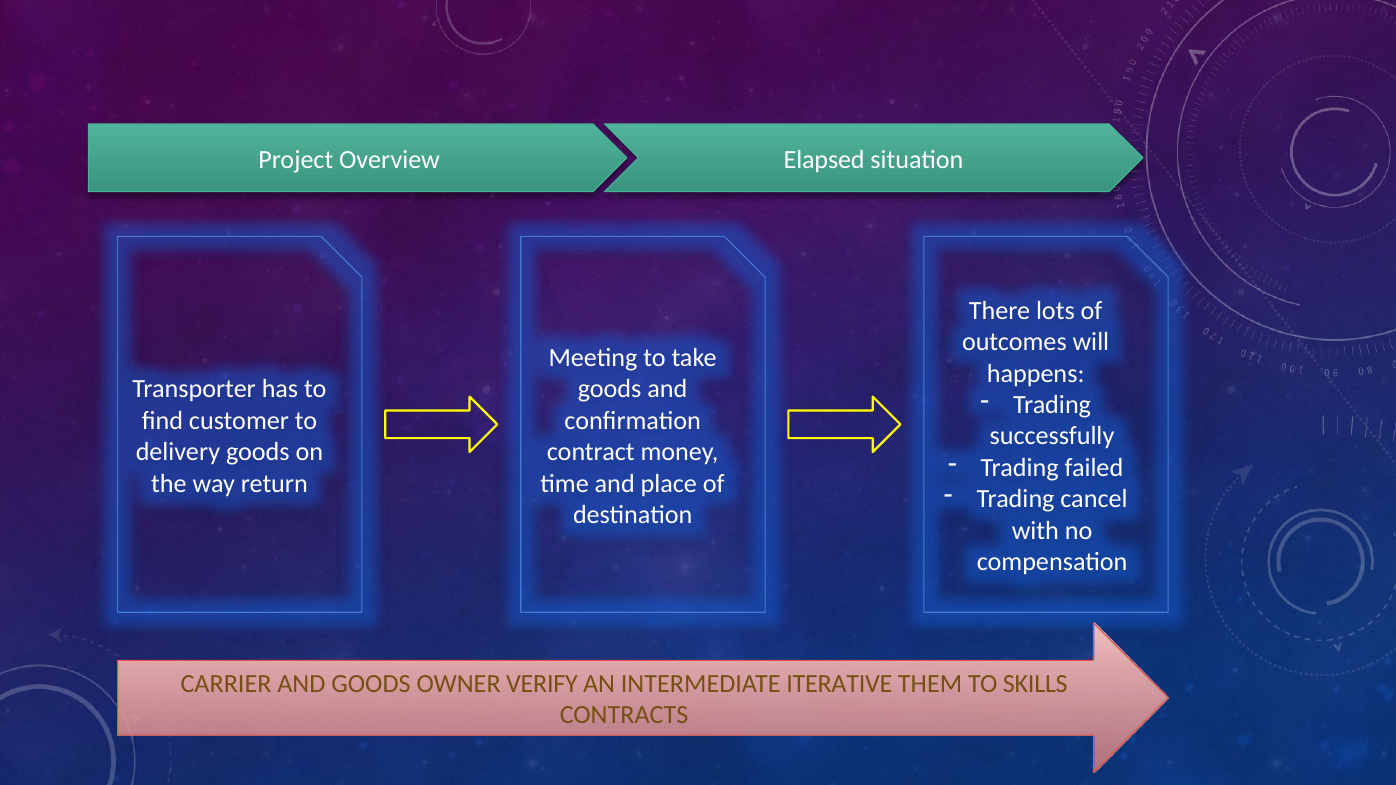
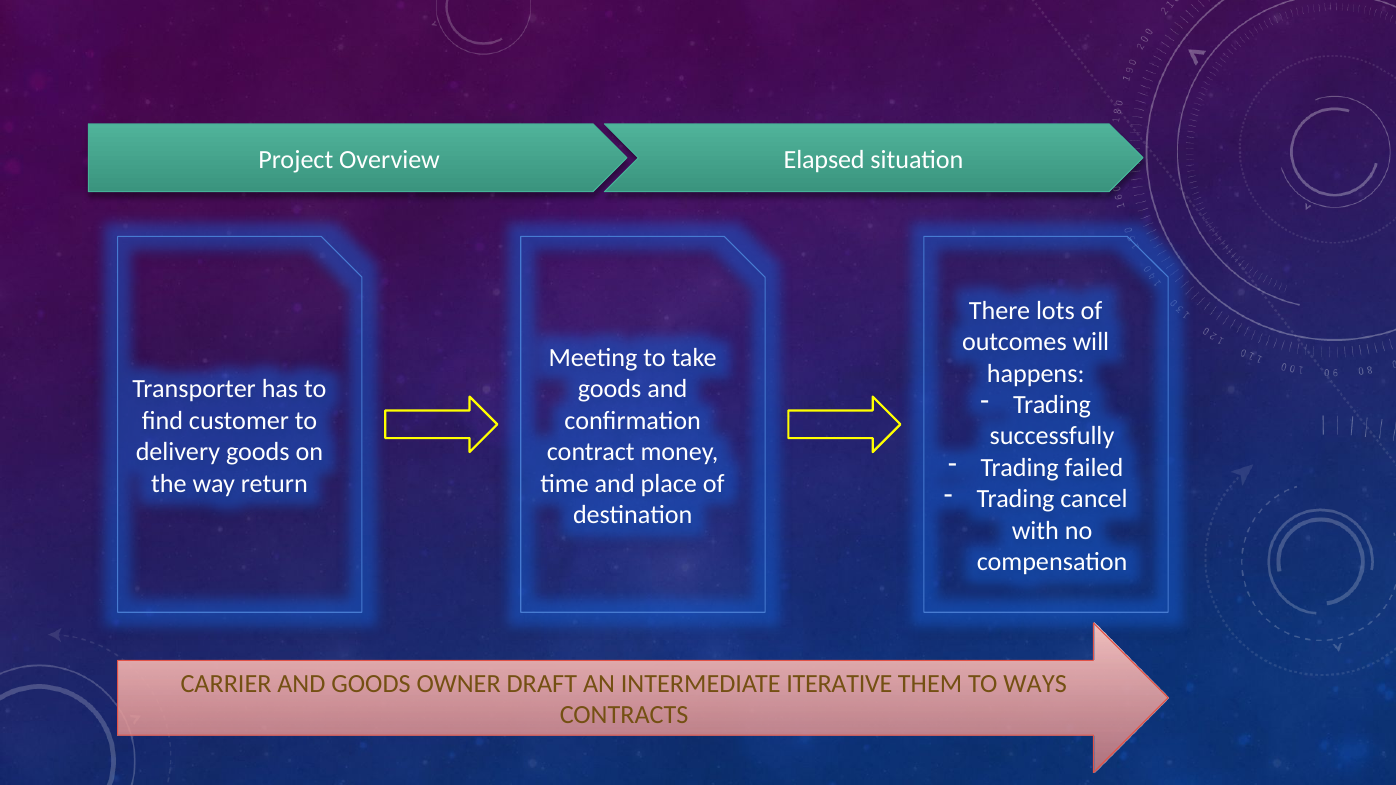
VERIFY: VERIFY -> DRAFT (542, 684)
SKILLS: SKILLS -> WAYS (1035, 684)
